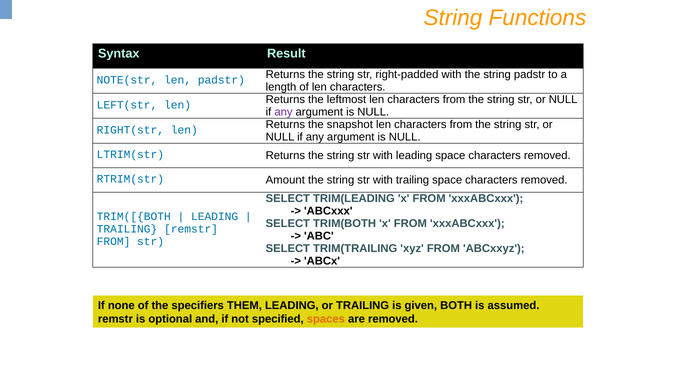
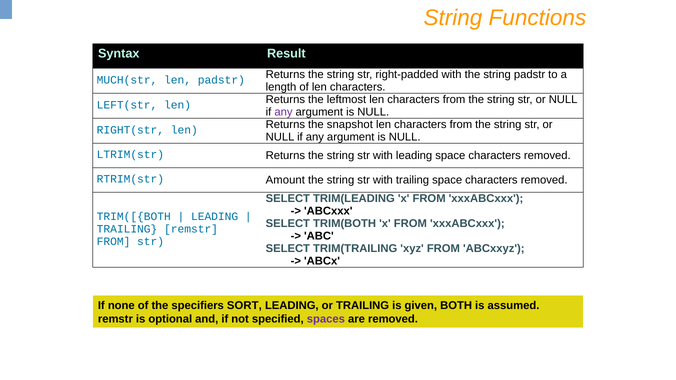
NOTE(str: NOTE(str -> MUCH(str (127, 80)
THEM: THEM -> SORT (244, 306)
spaces colour: orange -> purple (326, 319)
